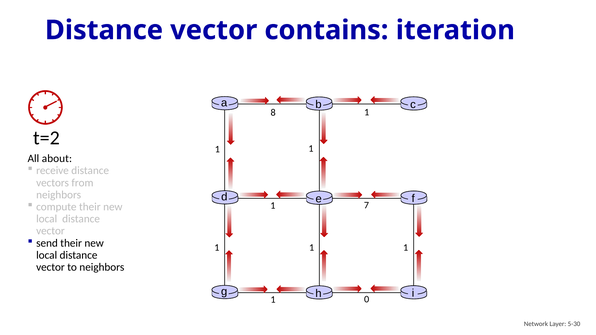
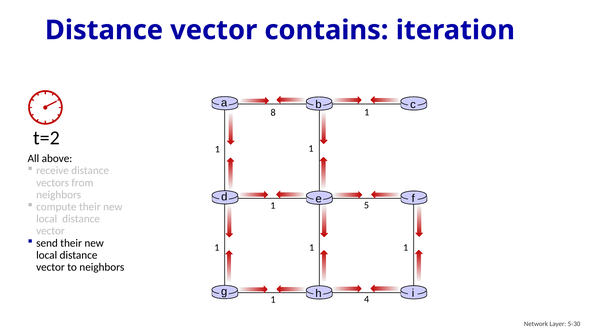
about: about -> above (57, 159)
7: 7 -> 5 (366, 205)
0: 0 -> 4 (367, 299)
